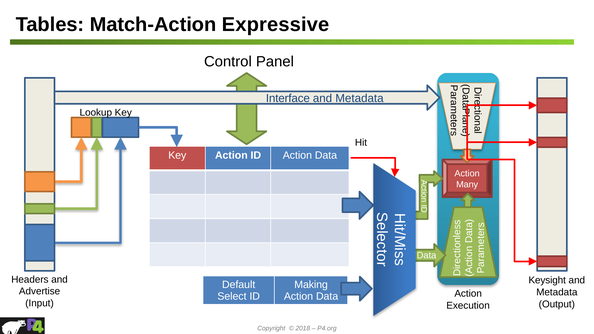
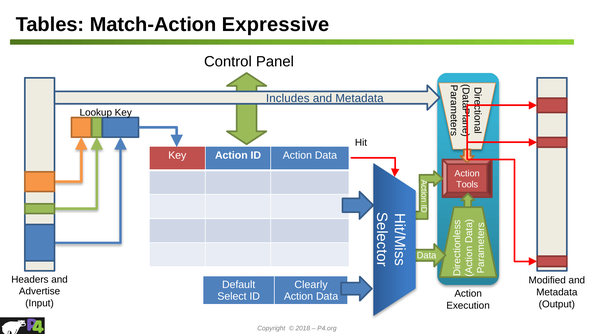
Interface: Interface -> Includes (288, 98)
Many: Many -> Tools (467, 184)
Keysight: Keysight -> Modified (547, 280)
Making: Making -> Clearly (311, 285)
